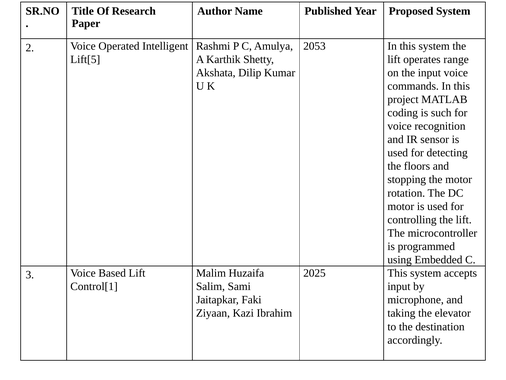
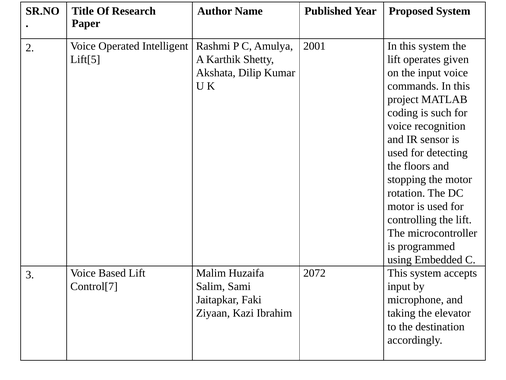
2053: 2053 -> 2001 (314, 46)
range: range -> given (456, 59)
2025: 2025 -> 2072 (314, 273)
Control[1: Control[1 -> Control[7 (94, 286)
